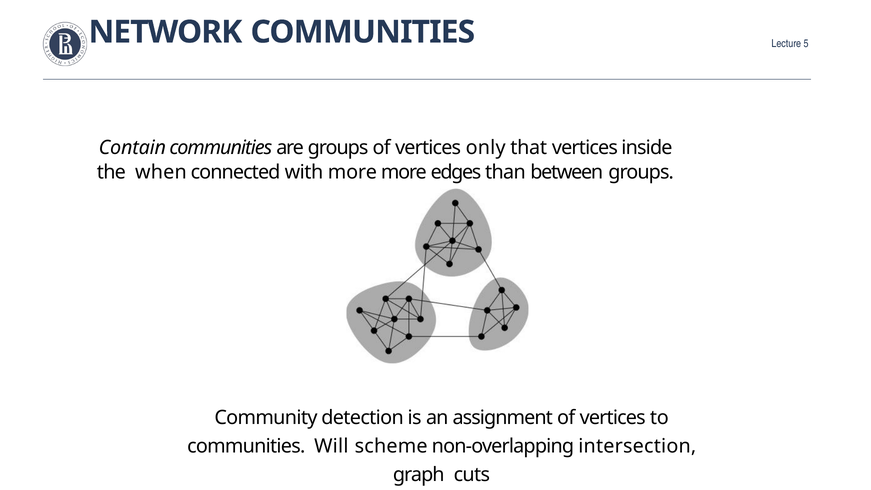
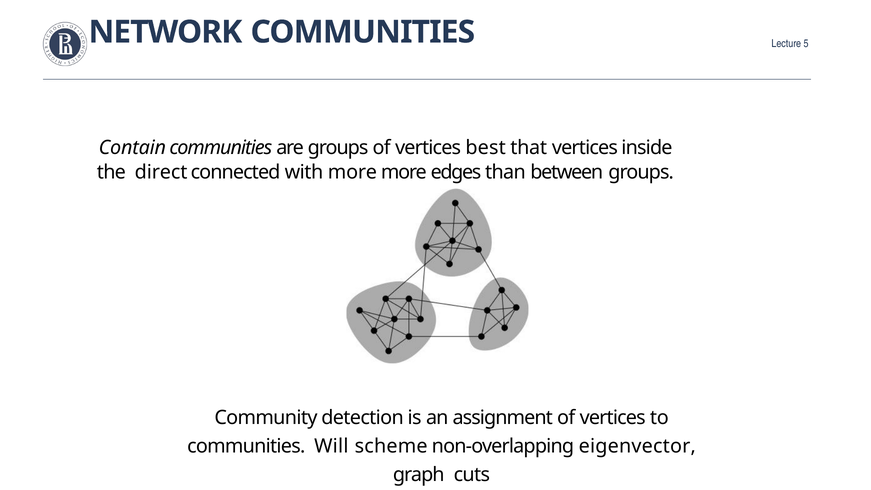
only: only -> best (486, 148)
when: when -> direct (161, 172)
intersection: intersection -> eigenvector (637, 446)
